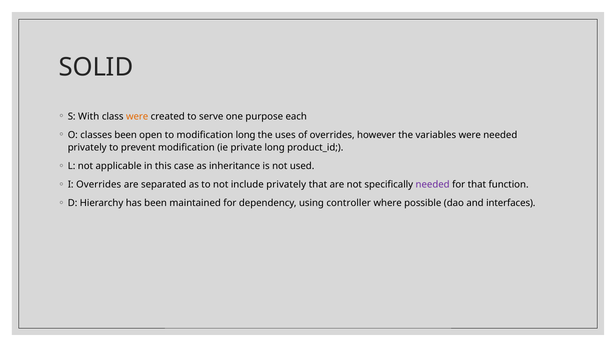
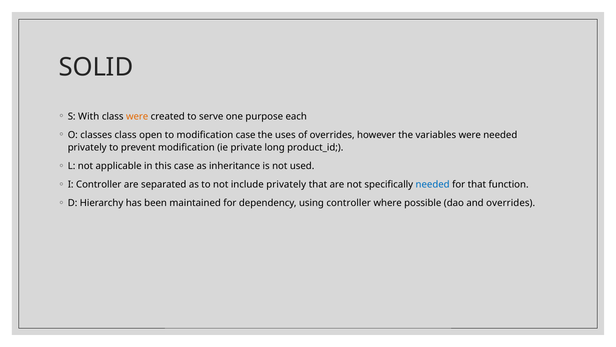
classes been: been -> class (126, 135)
modification long: long -> case (246, 135)
I Overrides: Overrides -> Controller (99, 184)
needed colour: purple -> blue (433, 184)
and interfaces: interfaces -> overrides (511, 203)
